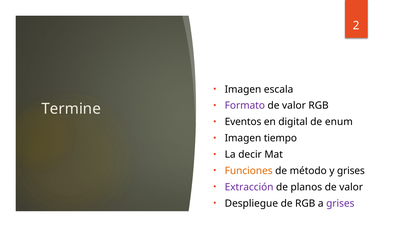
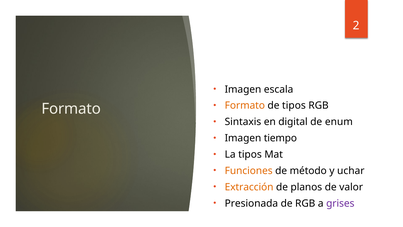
Formato colour: purple -> orange (245, 106)
valor: valor -> tipos (294, 106)
Termine: Termine -> Formato (71, 109)
Eventos: Eventos -> Sintaxis (243, 122)
La decir: decir -> tipos (250, 154)
y grises: grises -> uchar (351, 171)
Extracción colour: purple -> orange (249, 187)
Despliegue: Despliegue -> Presionada (251, 203)
